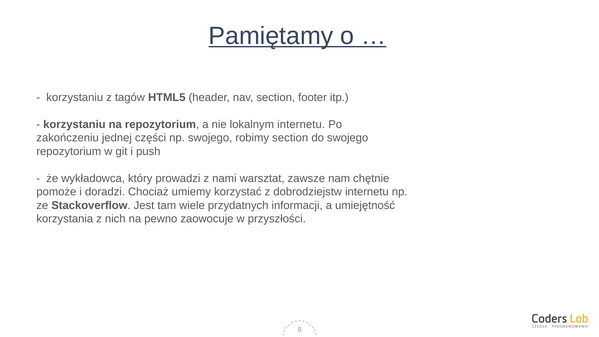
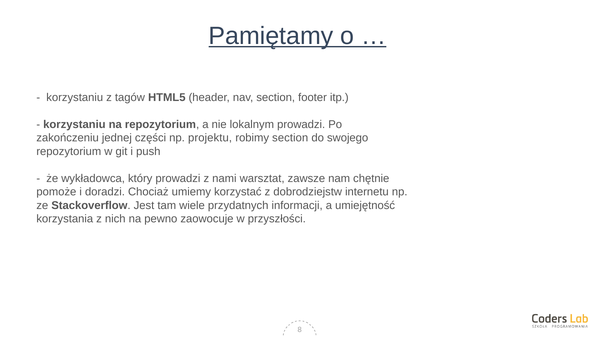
lokalnym internetu: internetu -> prowadzi (301, 124)
np swojego: swojego -> projektu (210, 138)
